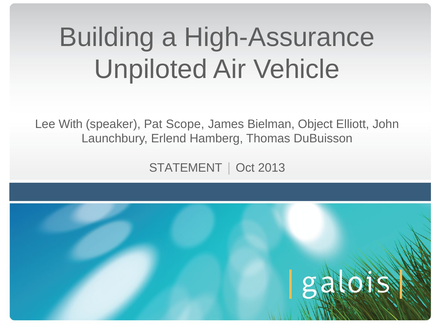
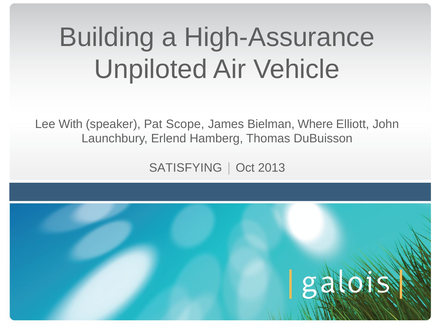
Object: Object -> Where (315, 124)
STATEMENT: STATEMENT -> SATISFYING (186, 168)
